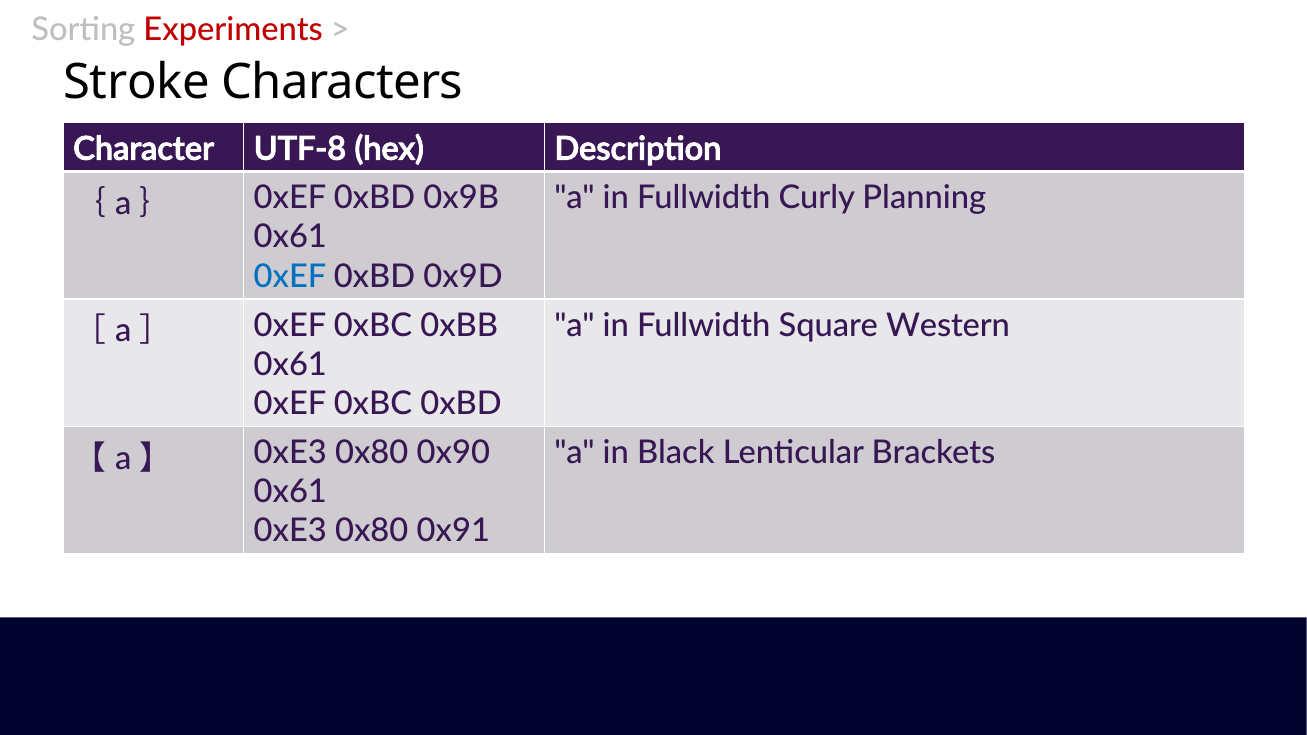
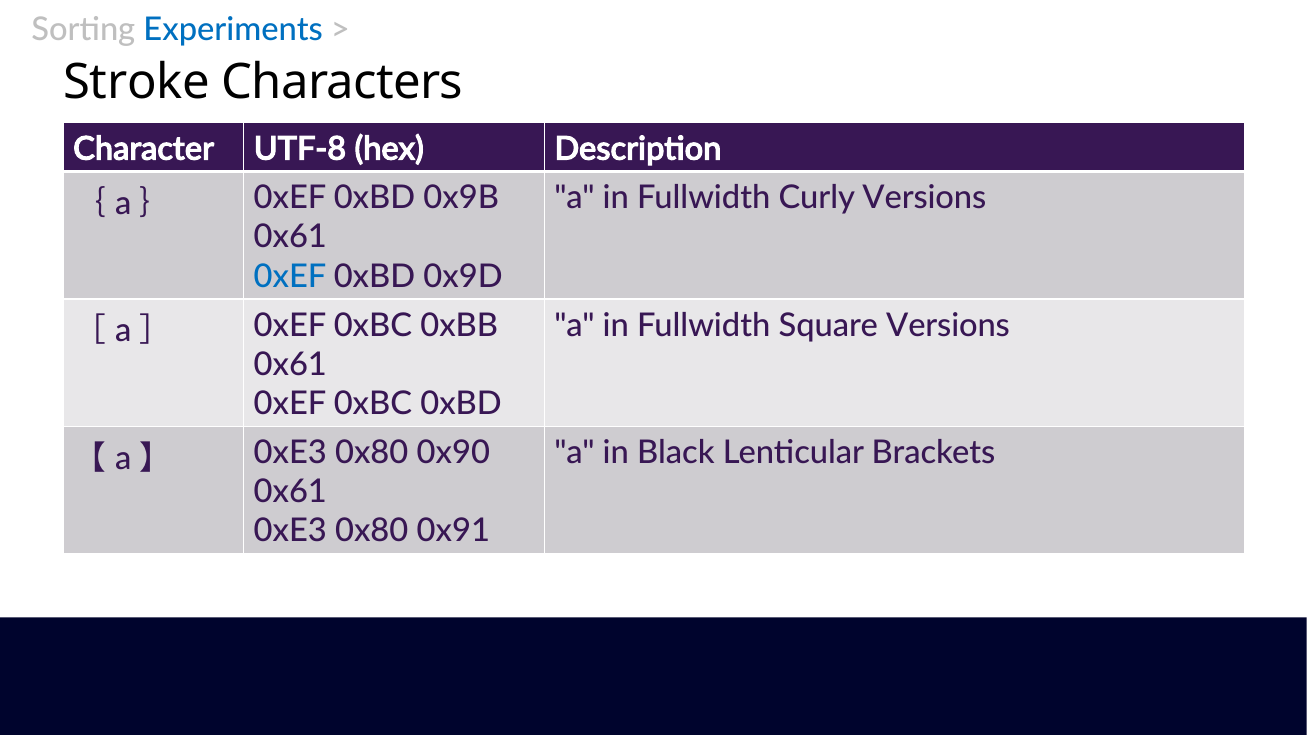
Experiments colour: red -> blue (233, 29)
Curly Planning: Planning -> Versions (924, 198)
Square Western: Western -> Versions (948, 325)
